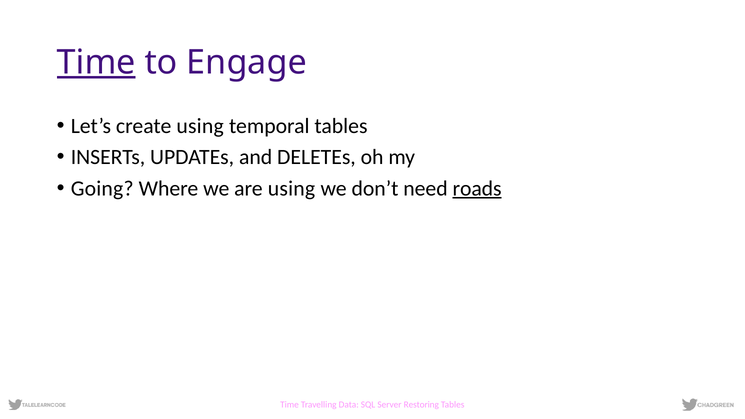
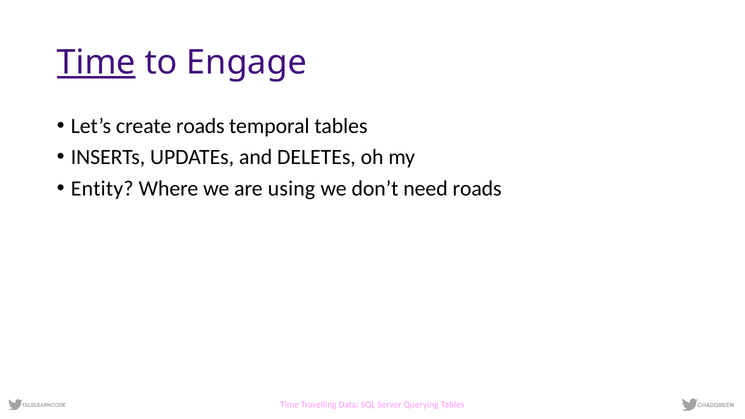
create using: using -> roads (200, 126)
Going: Going -> Entity (102, 188)
roads underline: present -> none (477, 188)
Restoring: Restoring -> Querying (421, 405)
